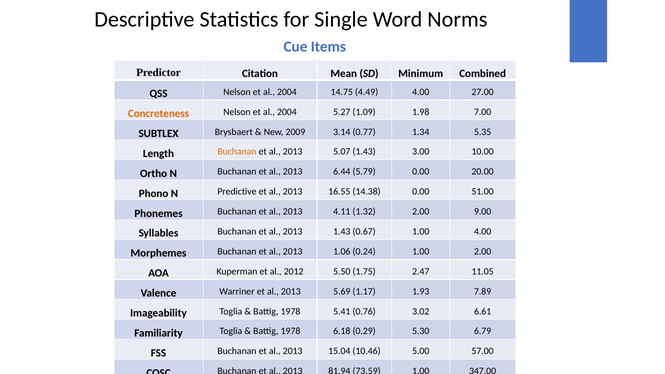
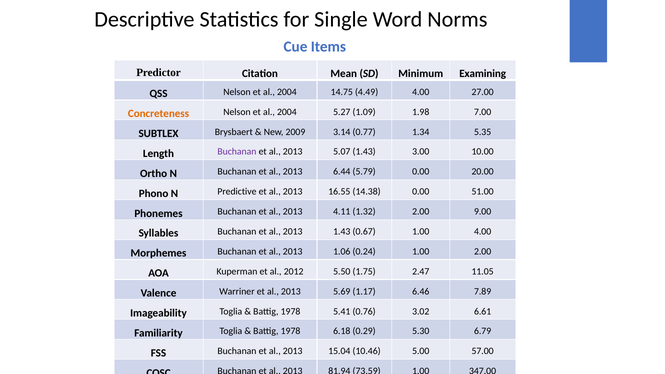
Combined: Combined -> Examining (483, 74)
Buchanan colour: orange -> purple (237, 152)
1.93: 1.93 -> 6.46 (421, 291)
